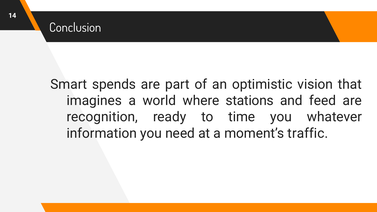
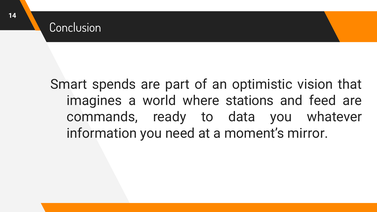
recognition: recognition -> commands (102, 117)
time: time -> data (242, 117)
traffic: traffic -> mirror (308, 133)
